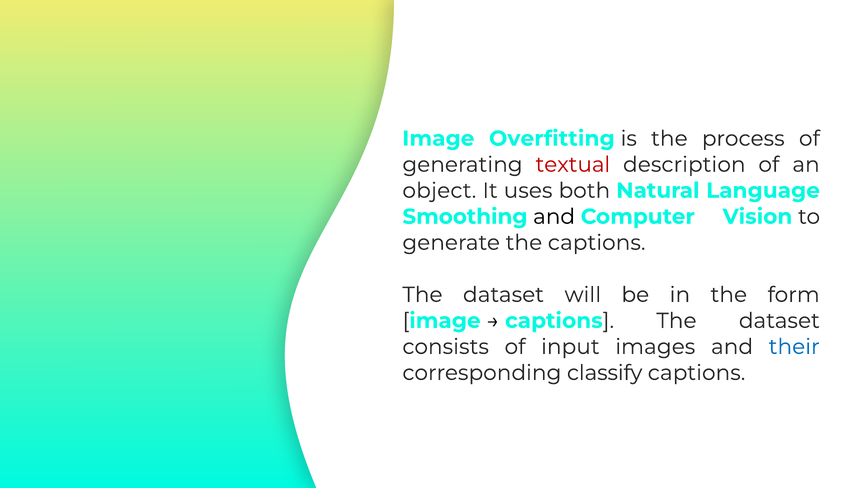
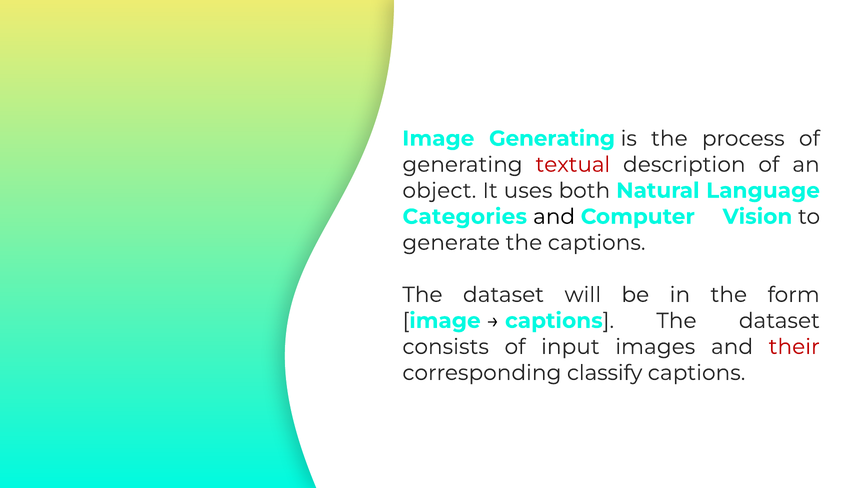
Image Overfitting: Overfitting -> Generating (552, 138)
Smoothing: Smoothing -> Categories (465, 217)
their colour: blue -> red (794, 347)
